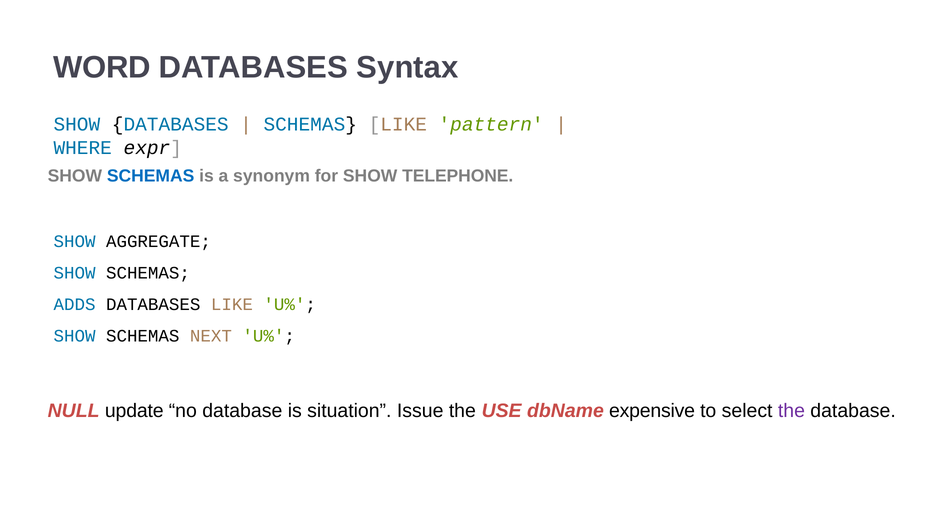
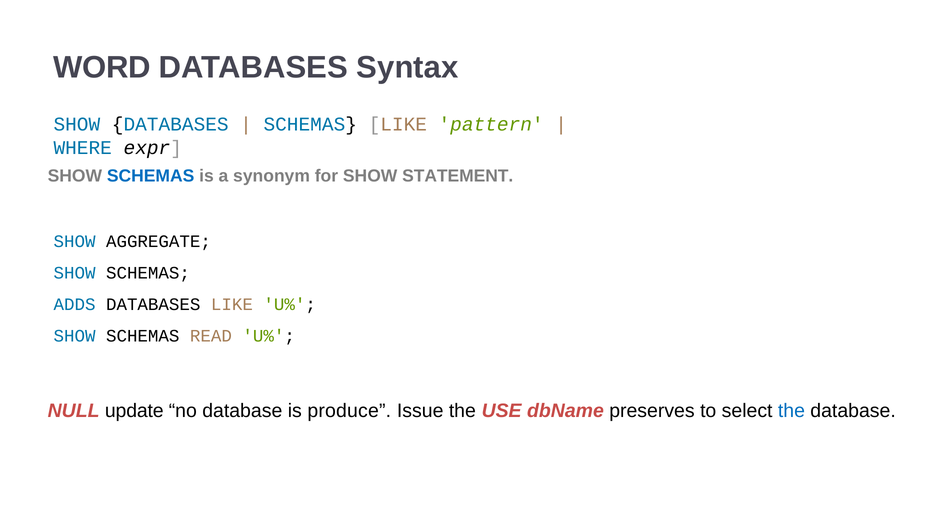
TELEPHONE: TELEPHONE -> STATEMENT (458, 176)
NEXT: NEXT -> READ (211, 336)
situation: situation -> produce (349, 411)
expensive: expensive -> preserves (652, 411)
the colour: purple -> blue (791, 411)
